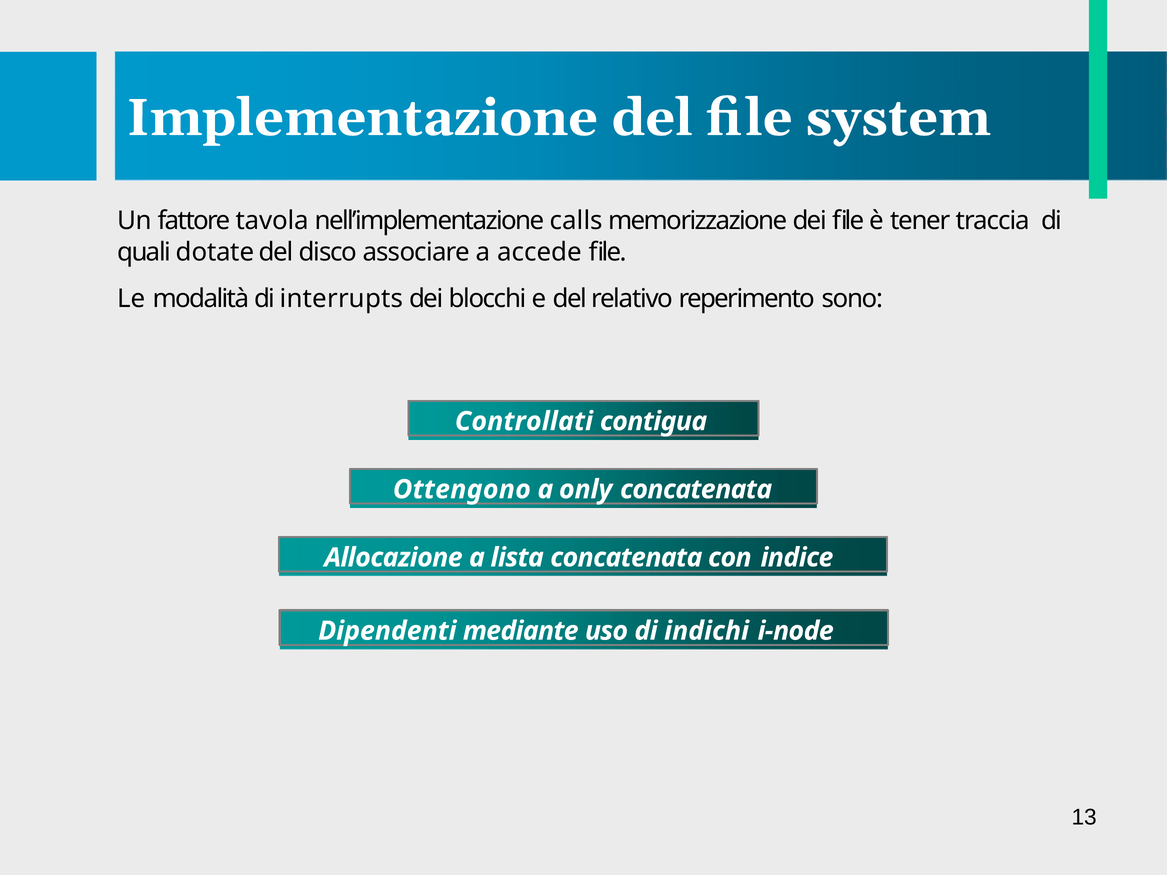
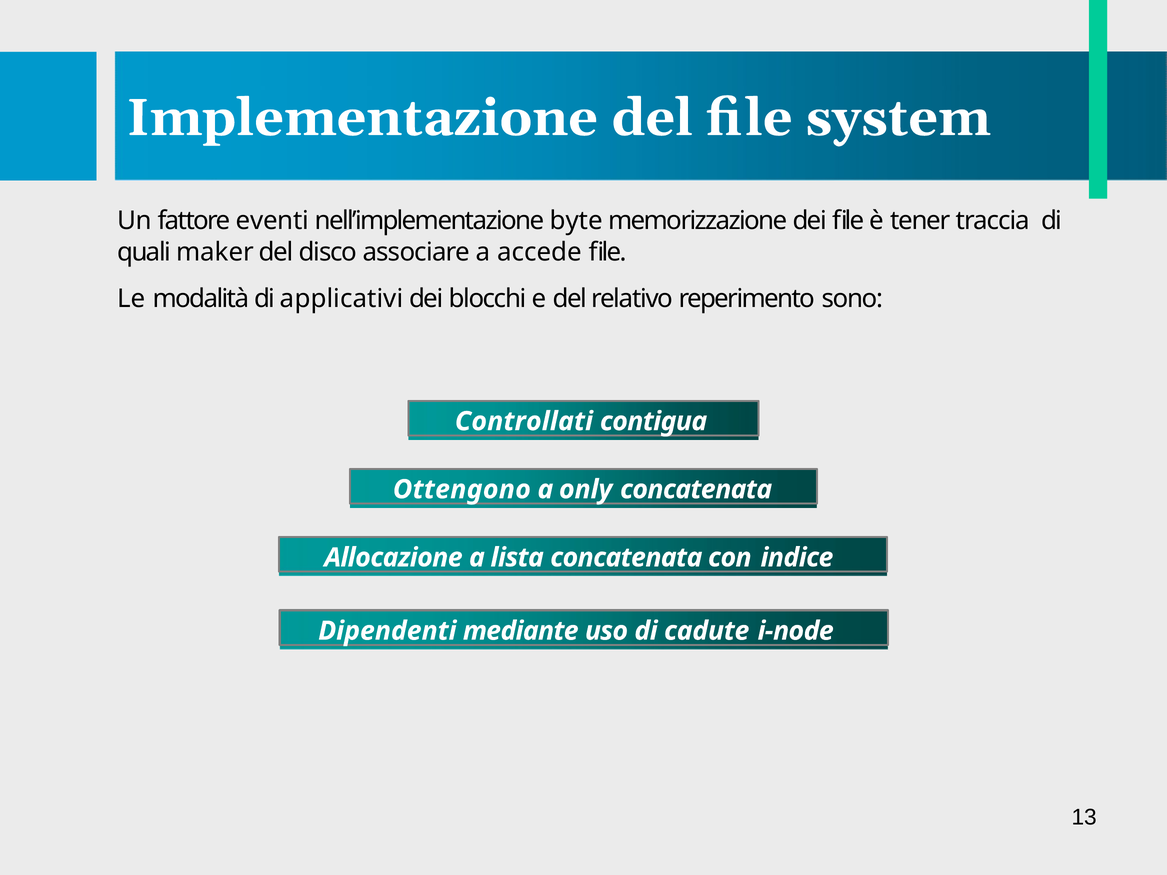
tavola: tavola -> eventi (272, 221)
calls: calls -> byte (576, 221)
dotate: dotate -> maker (215, 252)
interrupts: interrupts -> applicativi (342, 299)
indichi: indichi -> cadute (707, 631)
